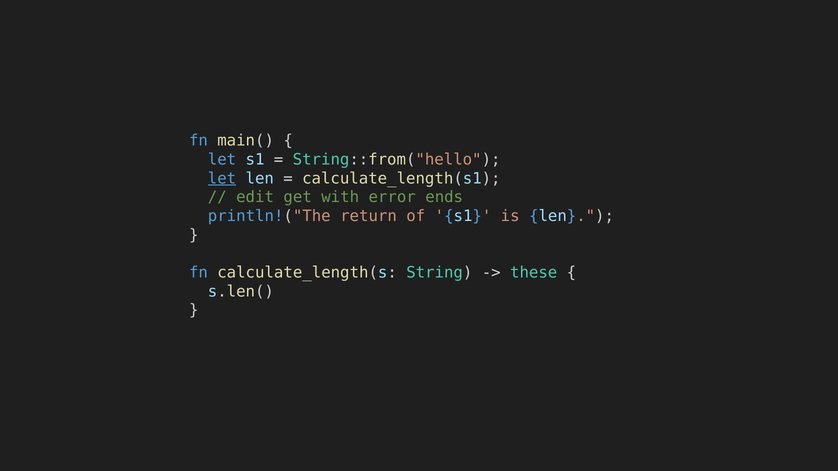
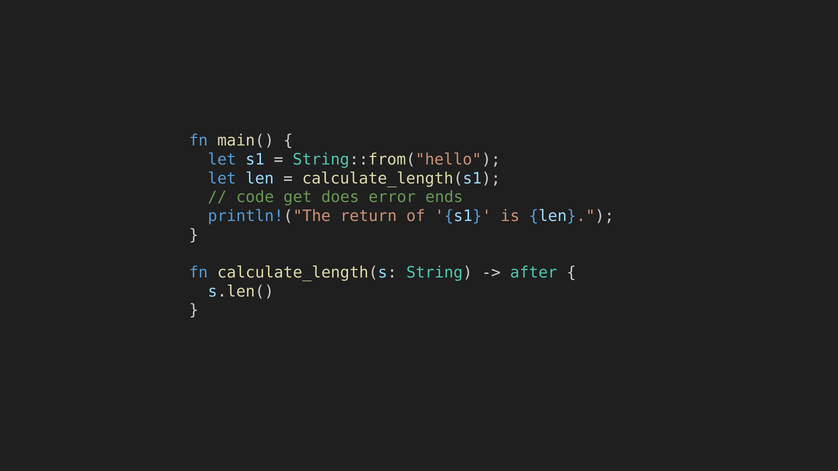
let underline: present -> none (222, 178)
edit: edit -> code (255, 197)
with: with -> does (340, 197)
these: these -> after (534, 273)
